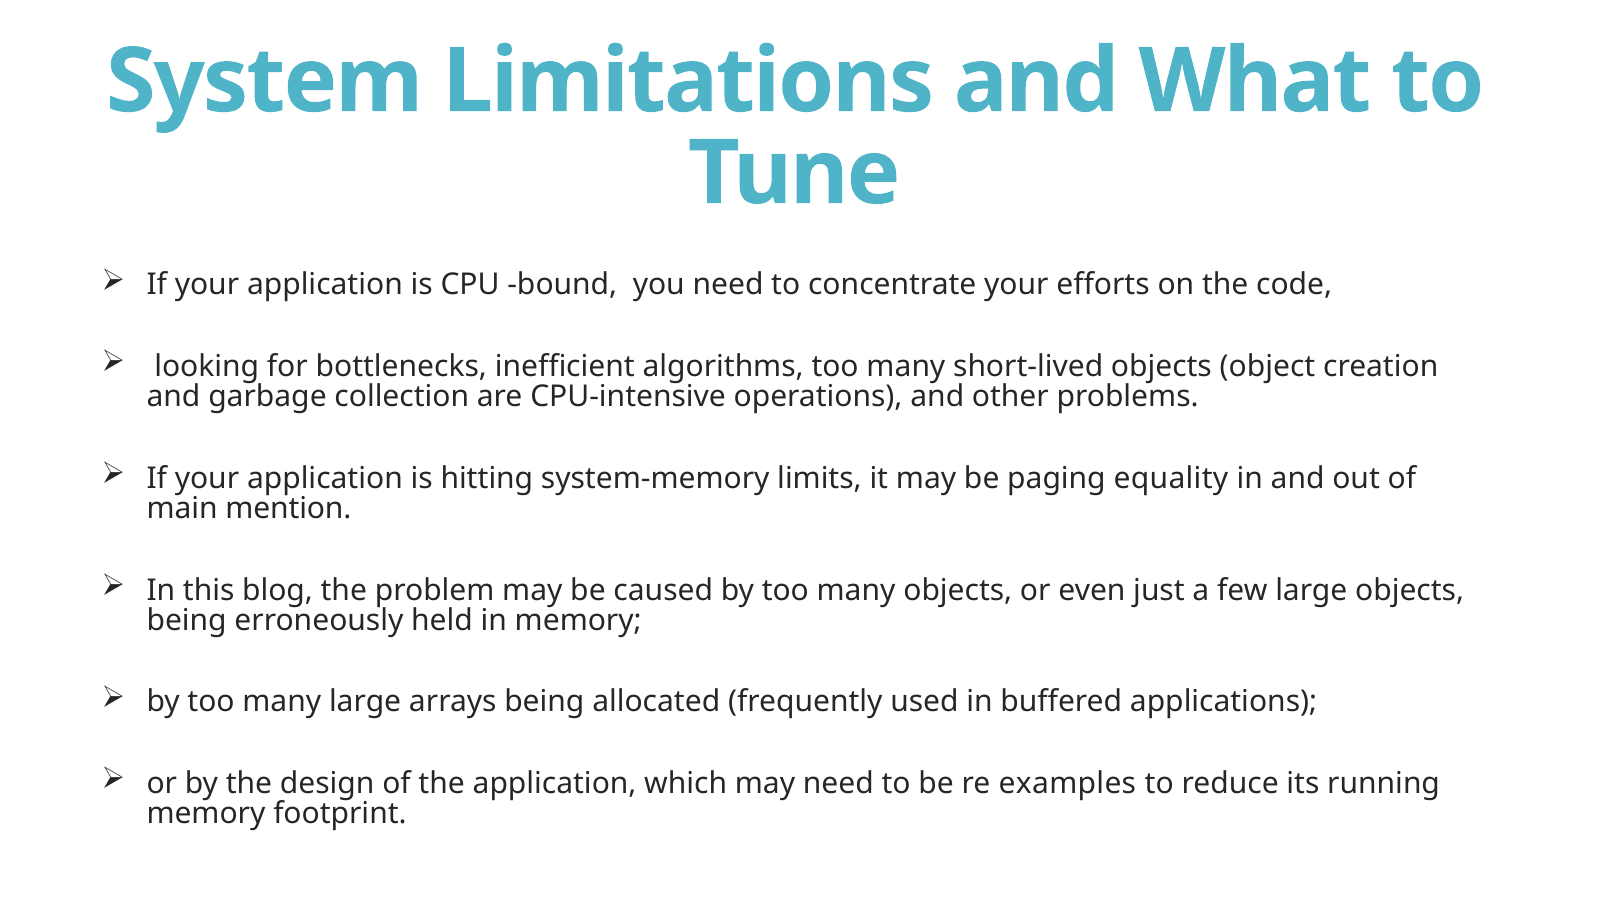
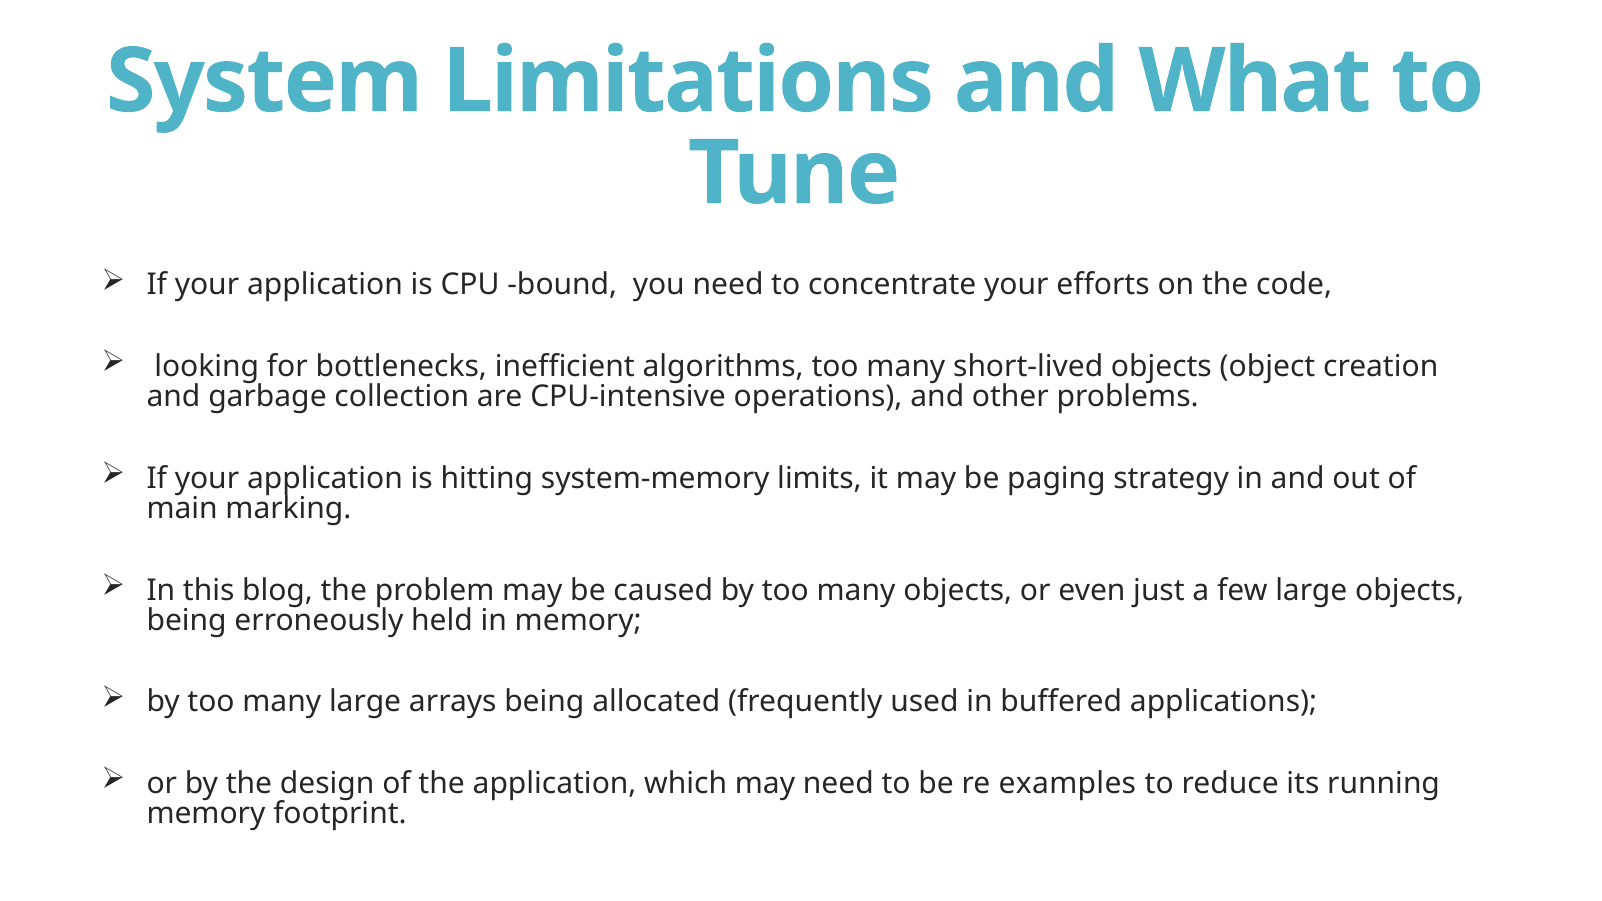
equality: equality -> strategy (1171, 478)
mention: mention -> marking (288, 509)
